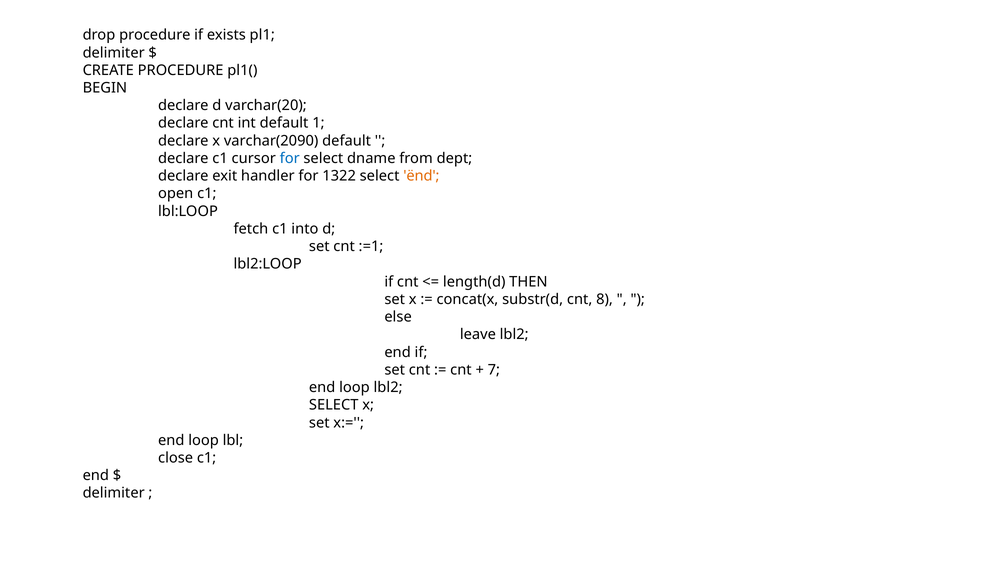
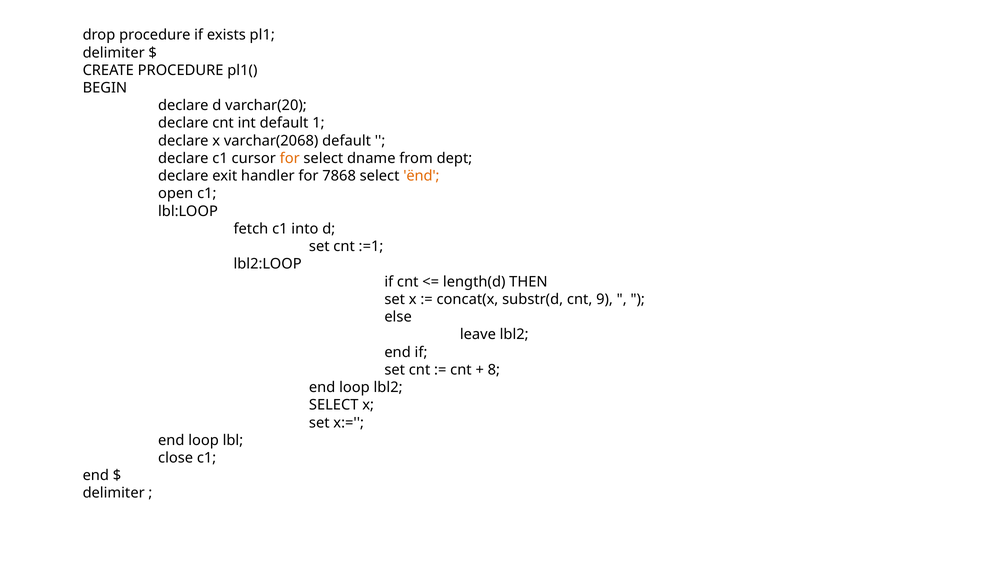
varchar(2090: varchar(2090 -> varchar(2068 (271, 141)
for colour: blue -> orange (290, 158)
1322: 1322 -> 7868 (339, 176)
8: 8 -> 9 (605, 299)
7: 7 -> 8 (494, 370)
